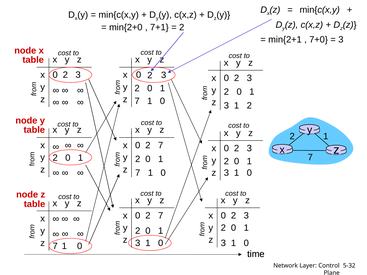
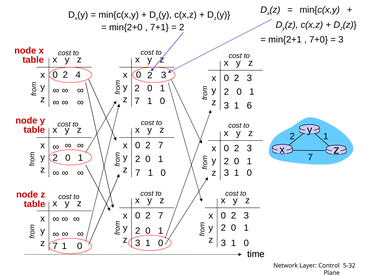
3: 3 -> 4 (78, 75)
3 1 2: 2 -> 6 (249, 106)
